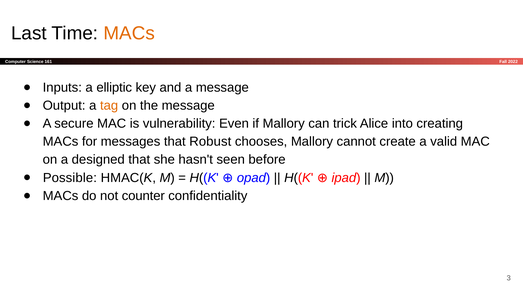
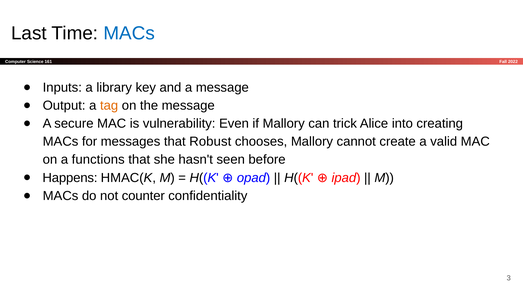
MACs colour: orange -> blue (129, 33)
elliptic: elliptic -> library (114, 88)
designed: designed -> functions (98, 160)
Possible: Possible -> Happens (70, 178)
